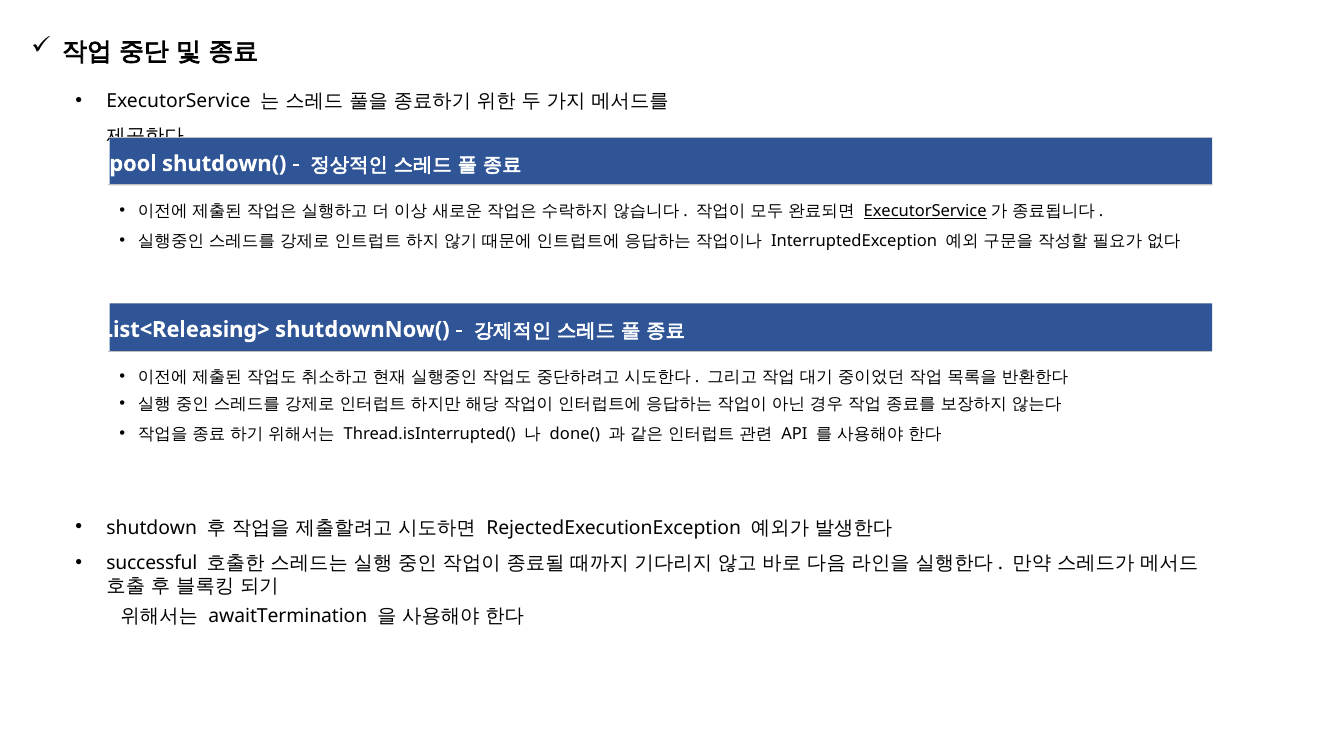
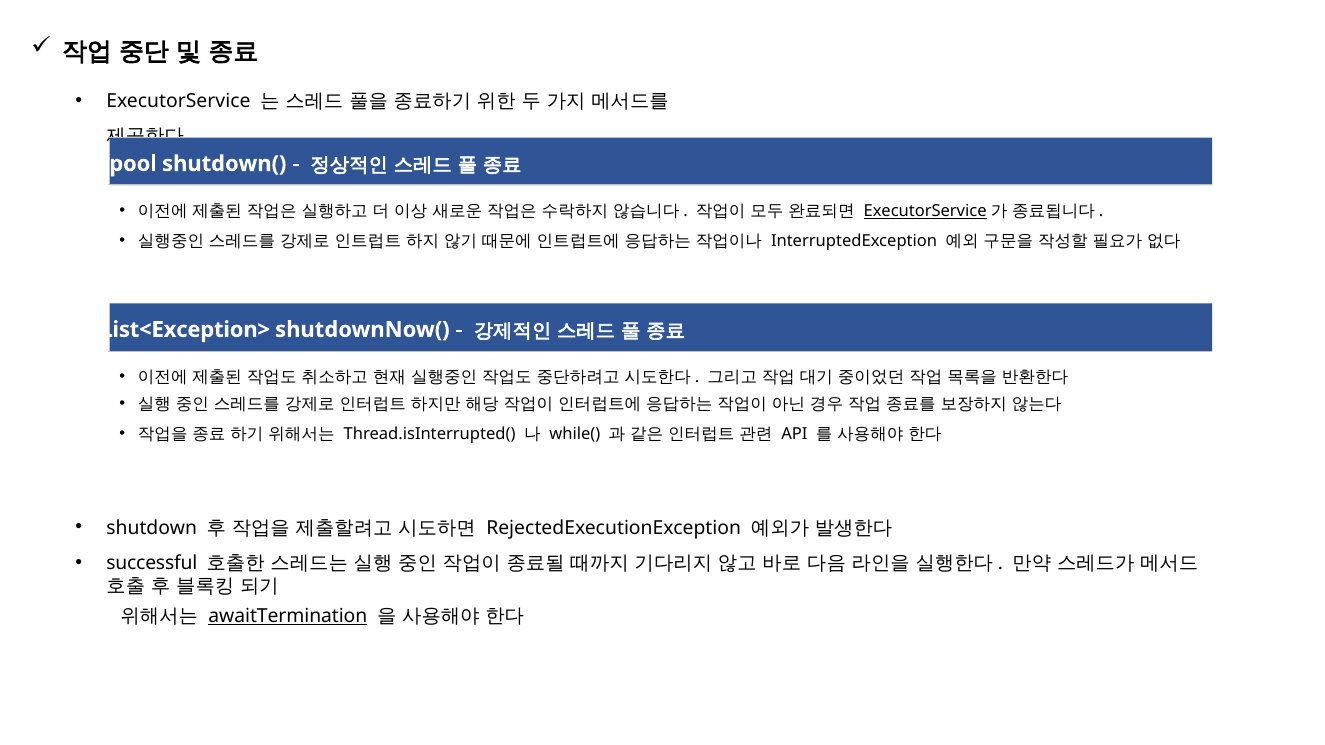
List<Releasing>: List<Releasing> -> List<Exception> (185, 330)
done(: done( -> while( (575, 434)
awaitTermination underline: none -> present (288, 617)
